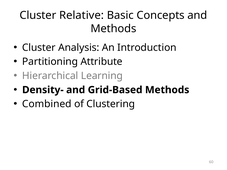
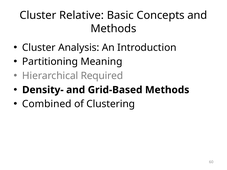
Attribute: Attribute -> Meaning (101, 62)
Learning: Learning -> Required (102, 76)
